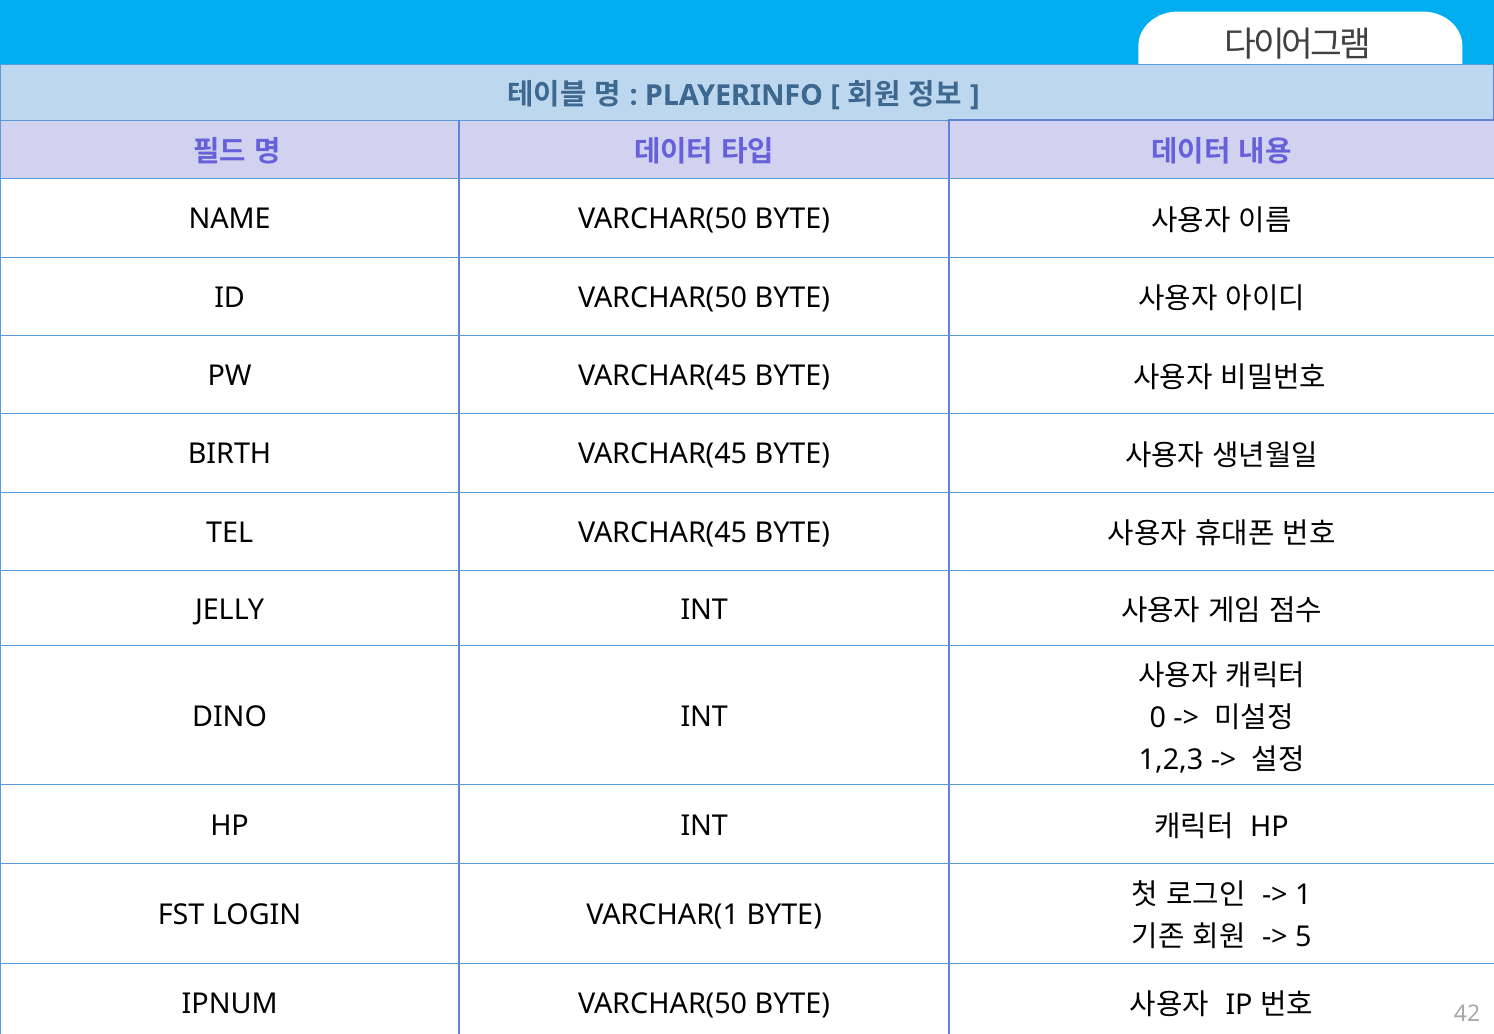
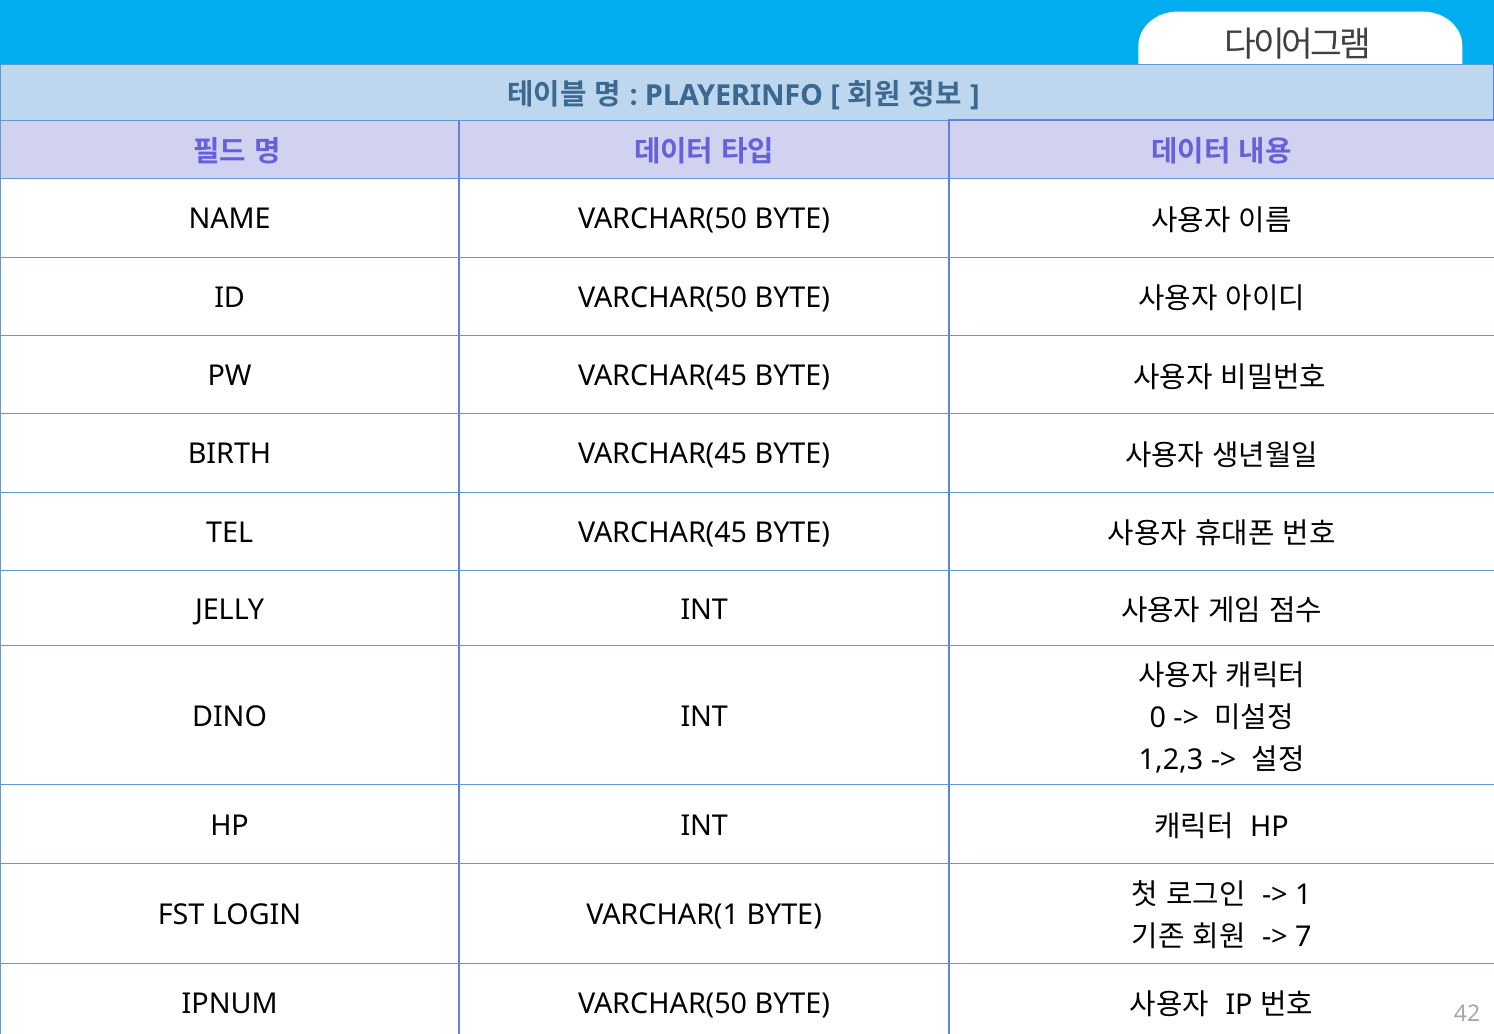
5: 5 -> 7 (1303, 937)
